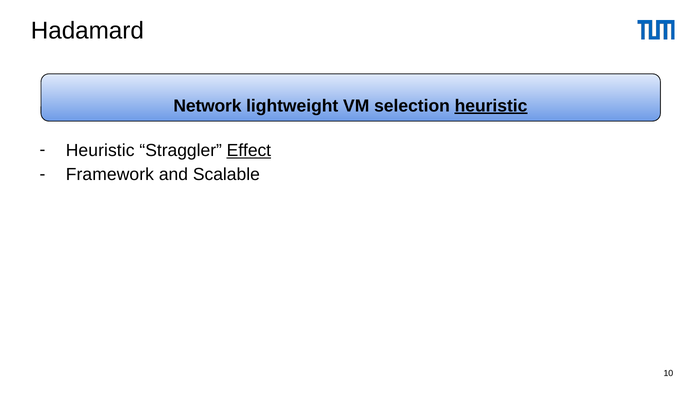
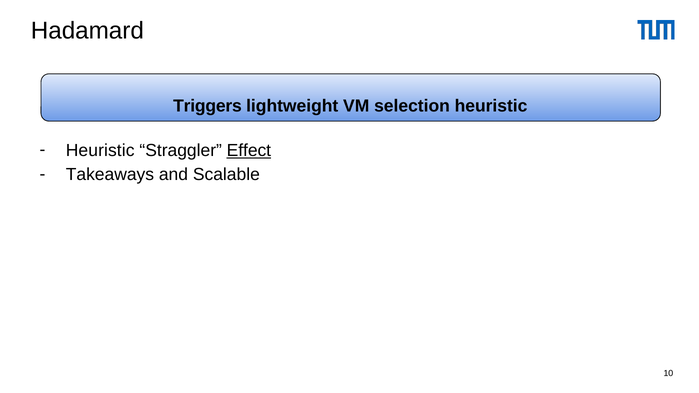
Network: Network -> Triggers (207, 106)
heuristic underline: present -> none (491, 106)
Framework: Framework -> Takeaways (110, 175)
